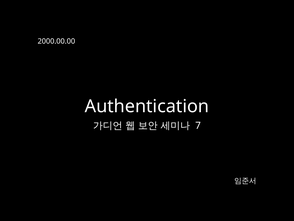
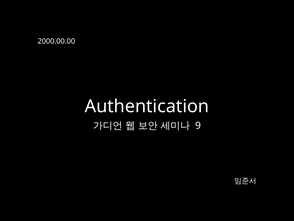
7: 7 -> 9 (198, 125)
